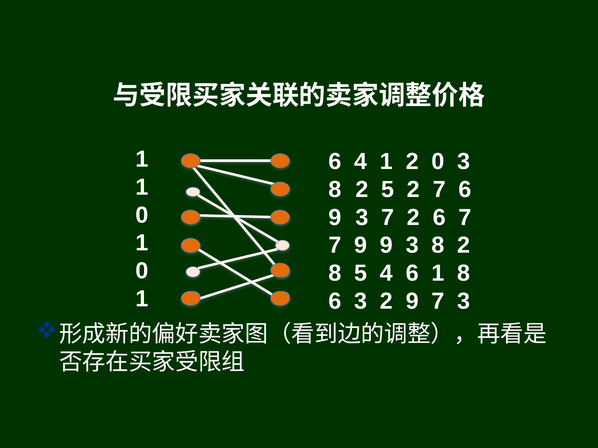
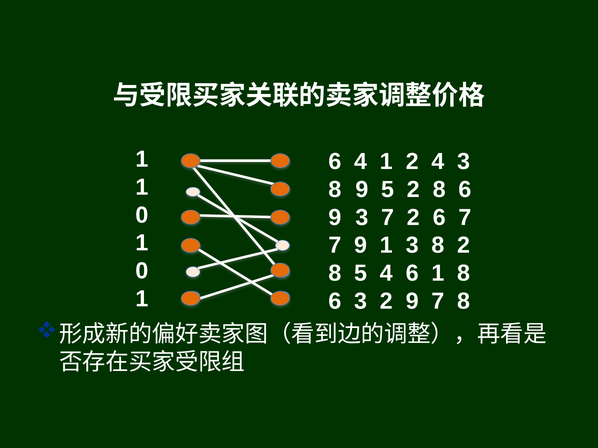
2 0: 0 -> 4 (438, 162)
2: 2 -> 9 (362, 190)
5 2 7: 7 -> 8 (439, 190)
9 9: 9 -> 1 (386, 246)
7 3: 3 -> 8 (464, 301)
